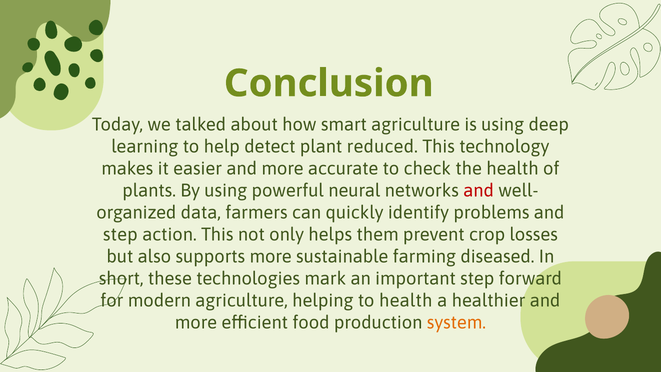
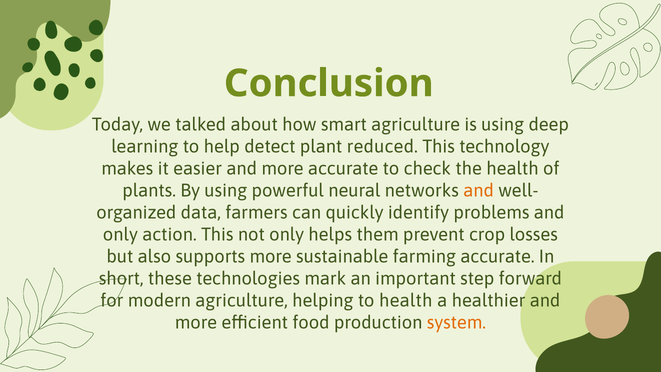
and colour: red -> orange (479, 191)
step: step -> only (120, 235)
farming diseased: diseased -> accurate (497, 257)
